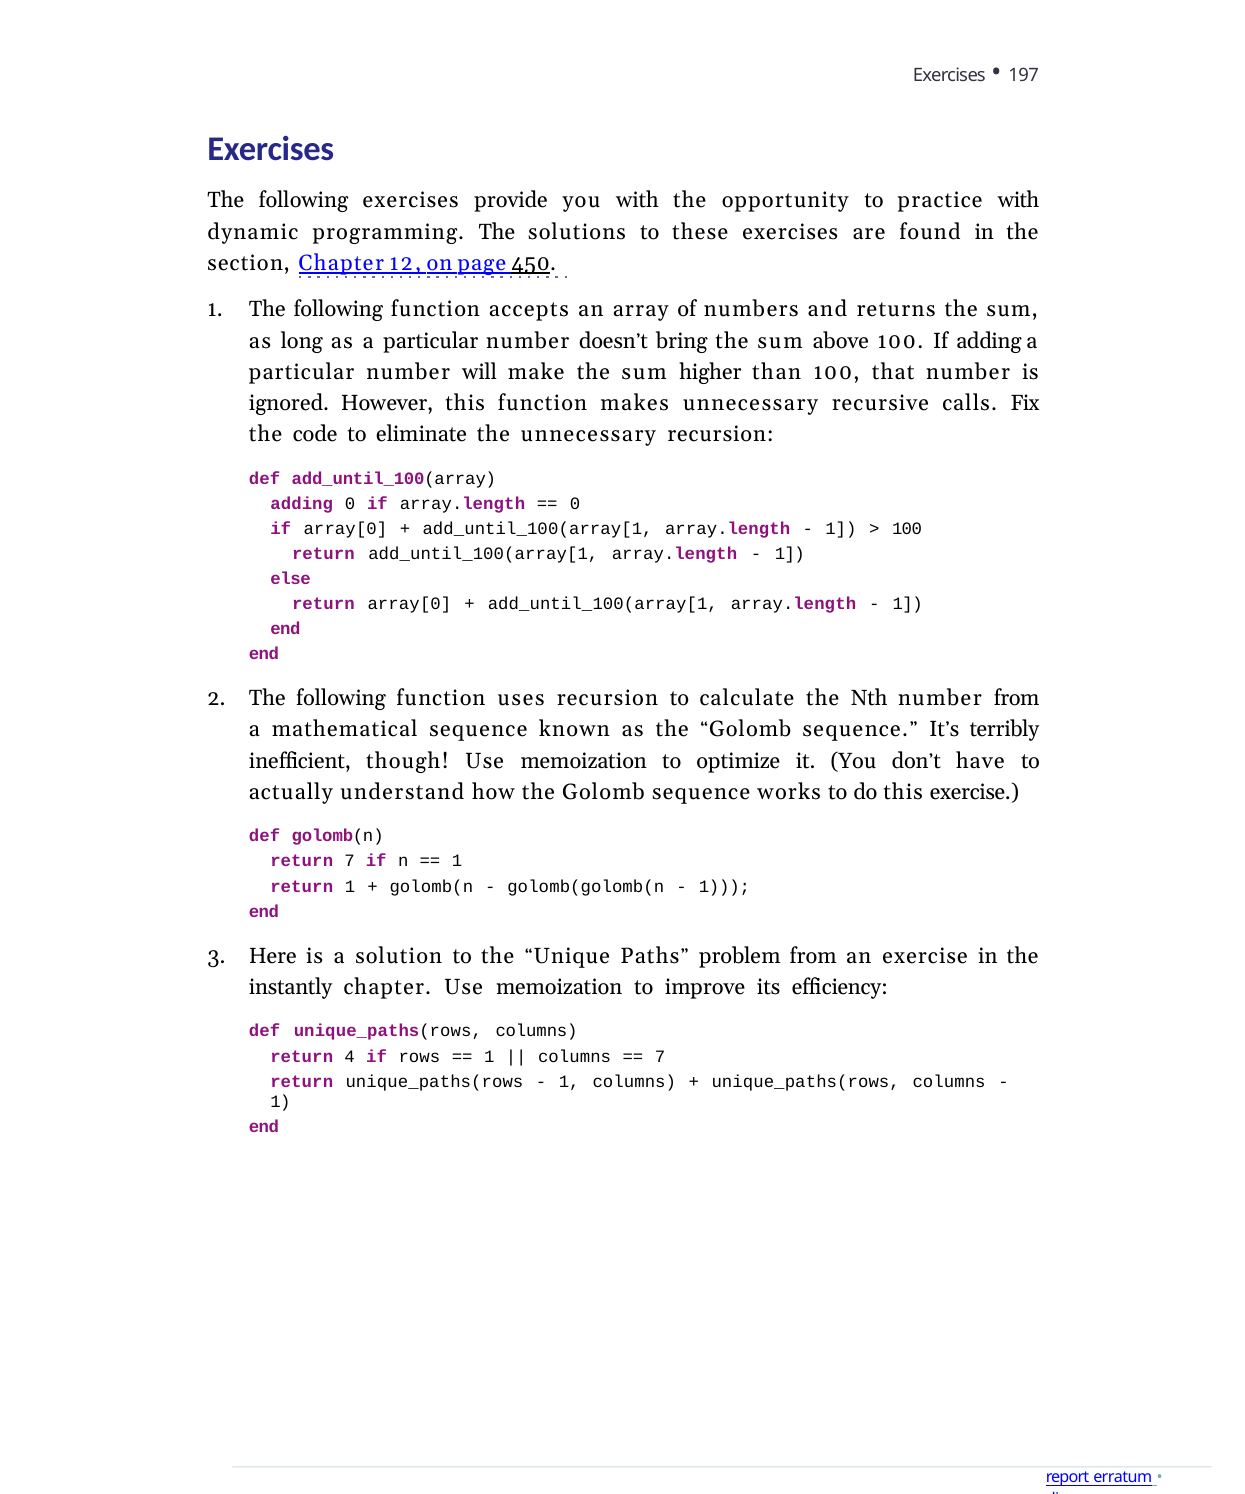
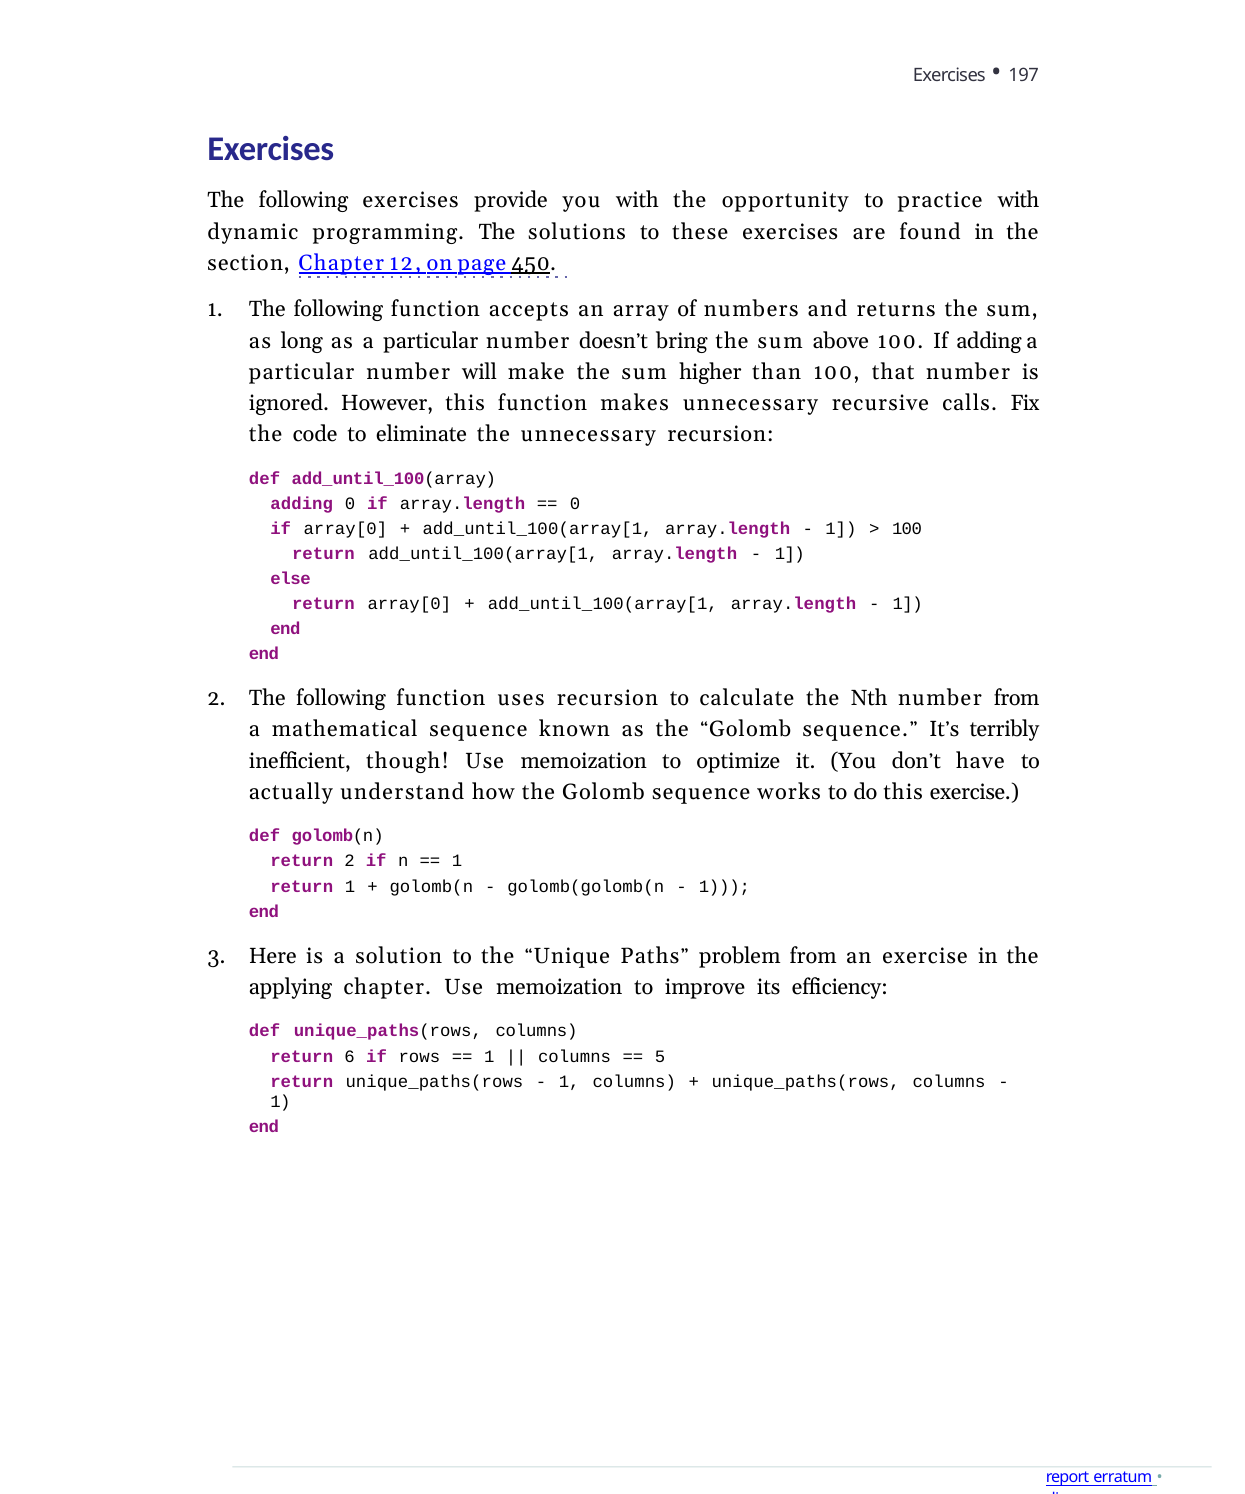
return 7: 7 -> 2 (349, 861)
instantly: instantly -> applying (291, 987)
4: 4 -> 6 (350, 1056)
7: 7 -> 5 (660, 1056)
